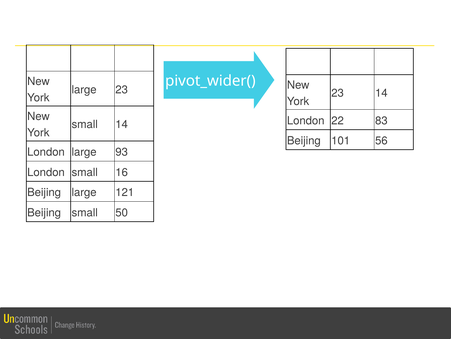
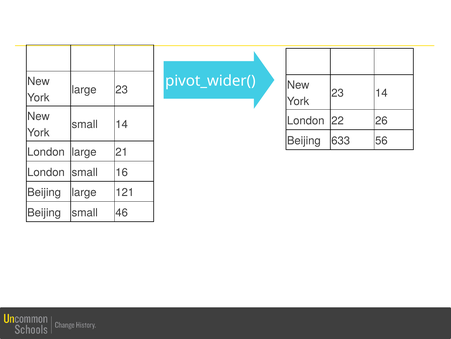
83: 83 -> 26 (381, 120)
101: 101 -> 633 (341, 140)
93: 93 -> 21 (122, 152)
50: 50 -> 46 (122, 212)
